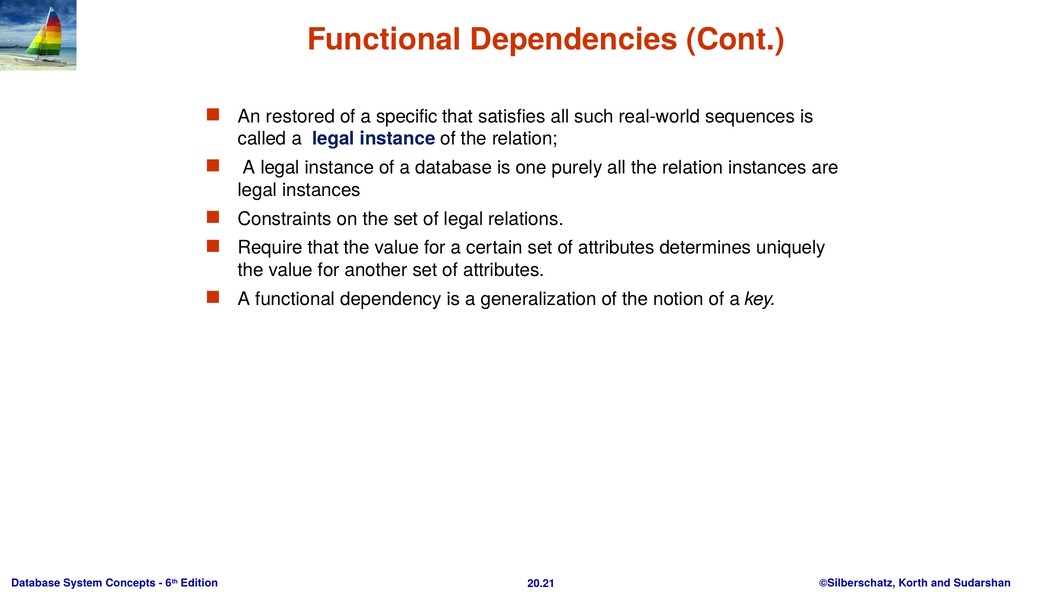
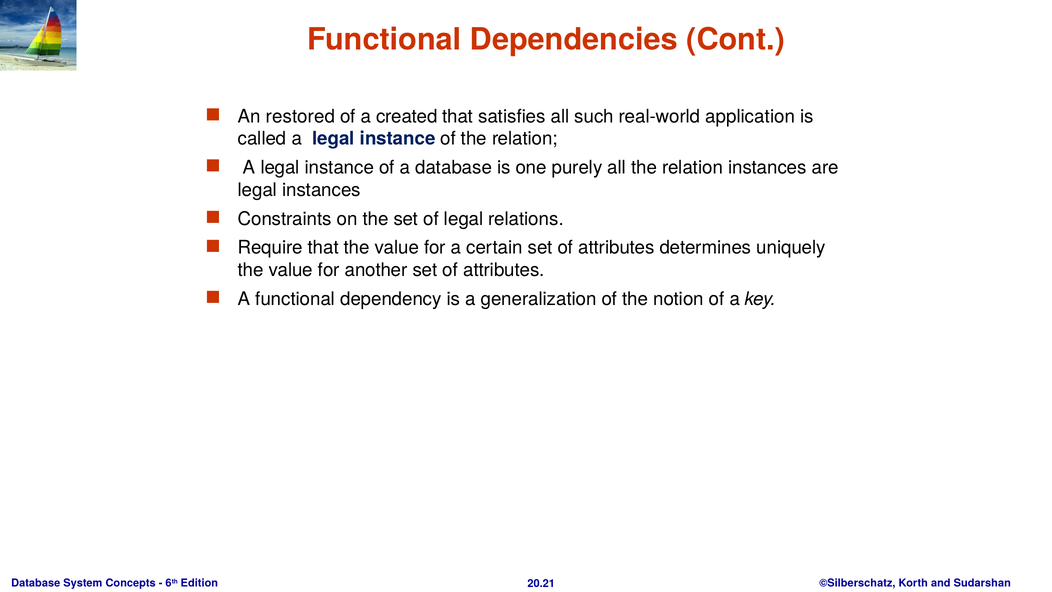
specific: specific -> created (407, 116)
sequences: sequences -> application (750, 116)
